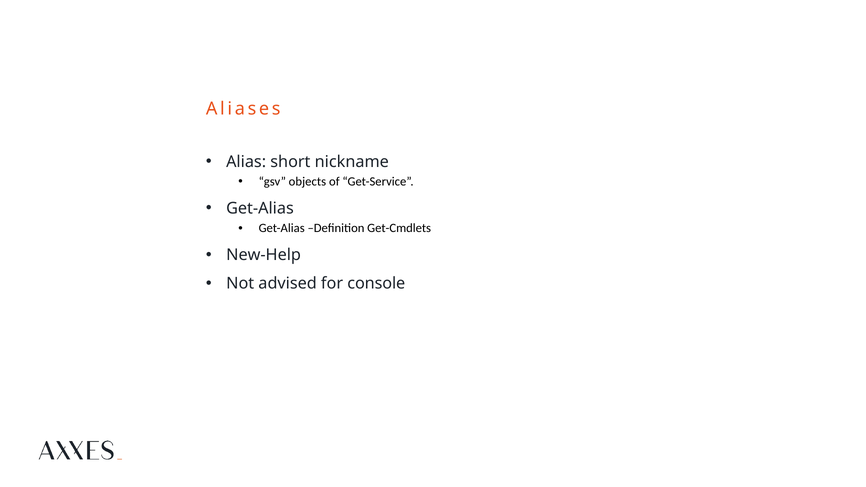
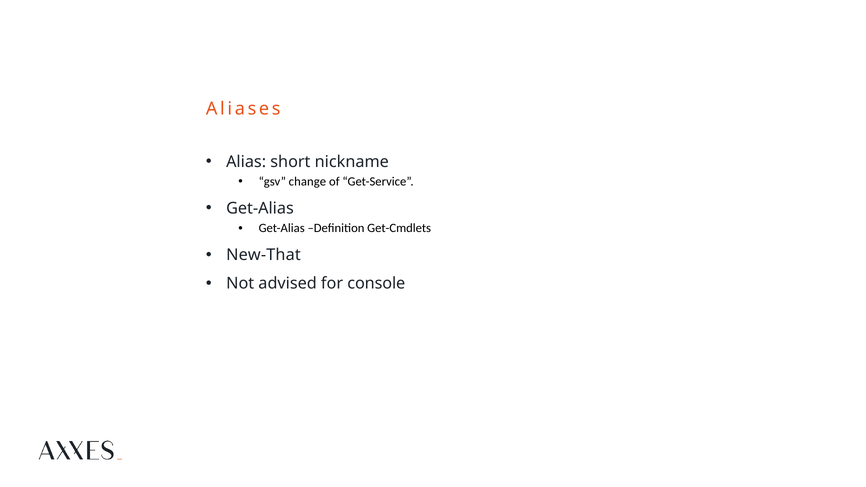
objects: objects -> change (307, 182)
New-Help: New-Help -> New-That (263, 255)
